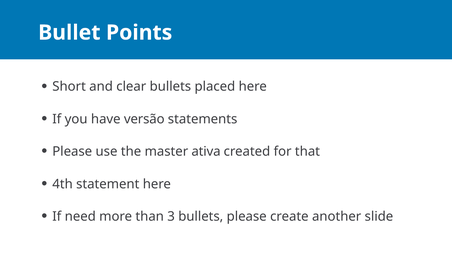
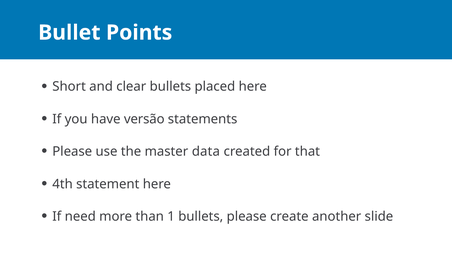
ativa: ativa -> data (206, 152)
3: 3 -> 1 (171, 217)
